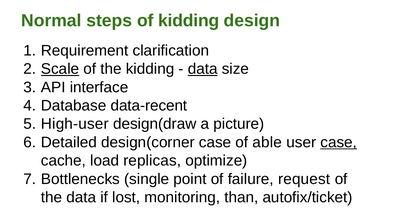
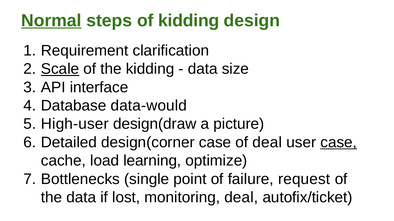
Normal underline: none -> present (51, 21)
data underline: present -> none (203, 69)
data-recent: data-recent -> data-would (149, 106)
of able: able -> deal (267, 143)
replicas: replicas -> learning (152, 161)
monitoring than: than -> deal (241, 198)
